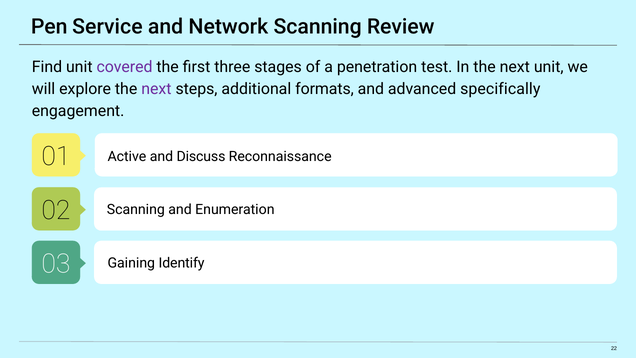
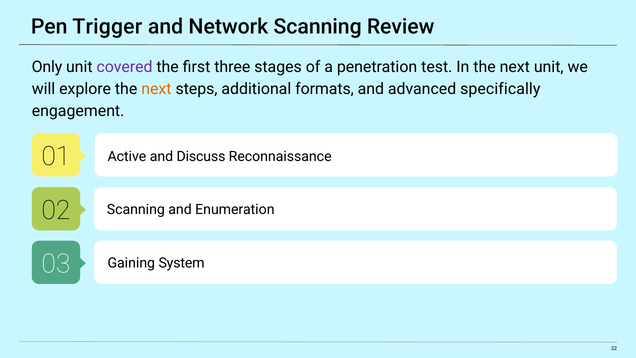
Service: Service -> Trigger (107, 27)
Find: Find -> Only (47, 67)
next colour: purple -> orange (156, 89)
Identify: Identify -> System (182, 263)
